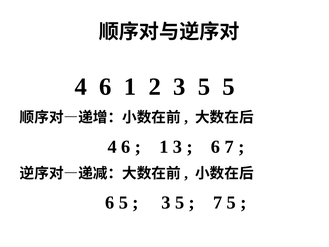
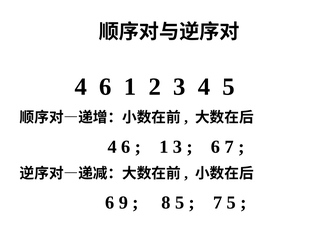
2 3 5: 5 -> 4 (204, 87)
6 5: 5 -> 9 (123, 202)
3: 3 -> 8 (166, 202)
